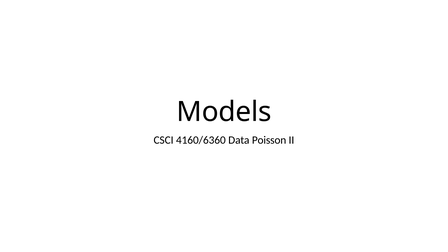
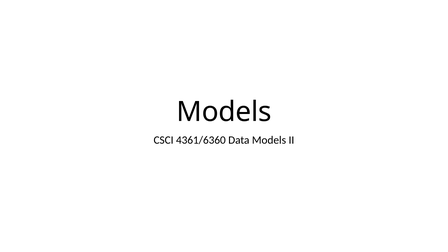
4160/6360: 4160/6360 -> 4361/6360 (201, 140)
Data Poisson: Poisson -> Models (269, 140)
